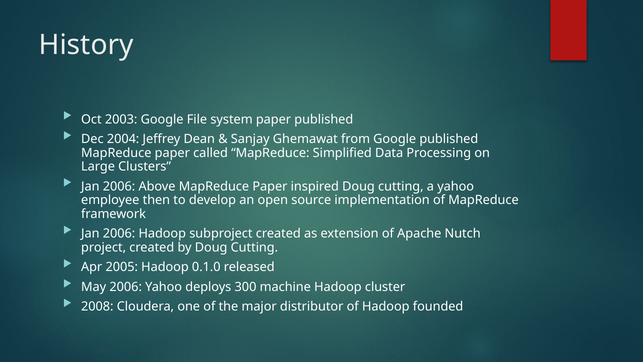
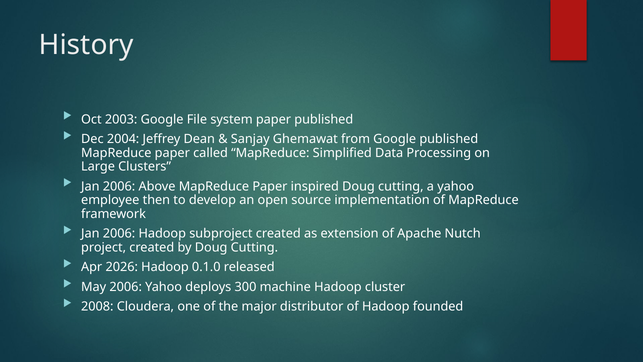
2005: 2005 -> 2026 (122, 267)
